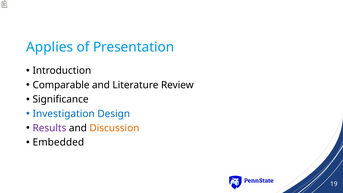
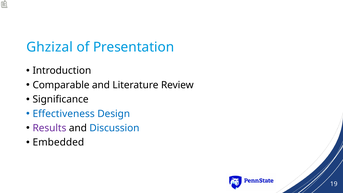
Applies: Applies -> Ghzizal (50, 47)
Investigation: Investigation -> Effectiveness (64, 114)
Discussion colour: orange -> blue (114, 128)
